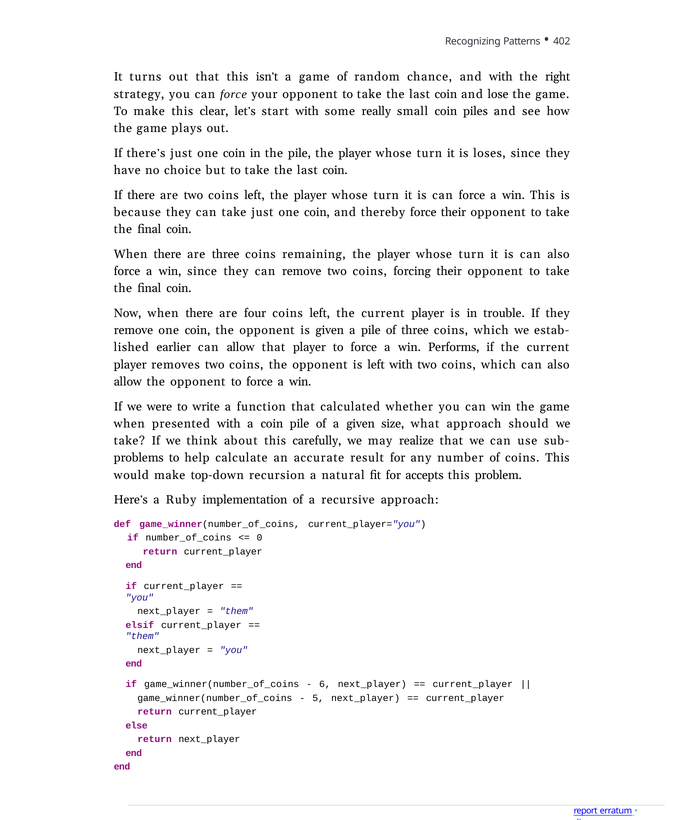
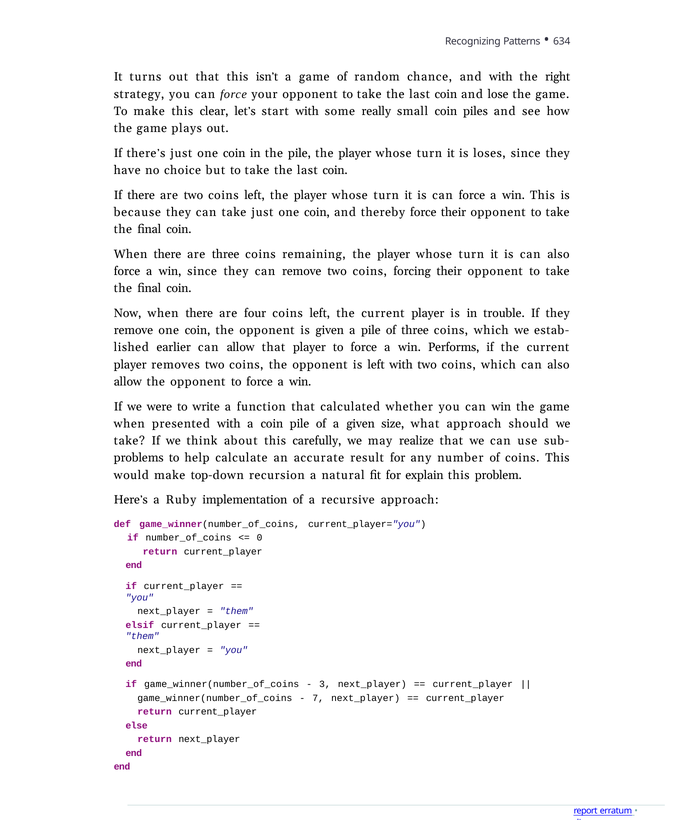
402: 402 -> 634 (562, 41)
accepts: accepts -> explain (424, 475)
6: 6 -> 3 (325, 684)
5: 5 -> 7 (318, 698)
